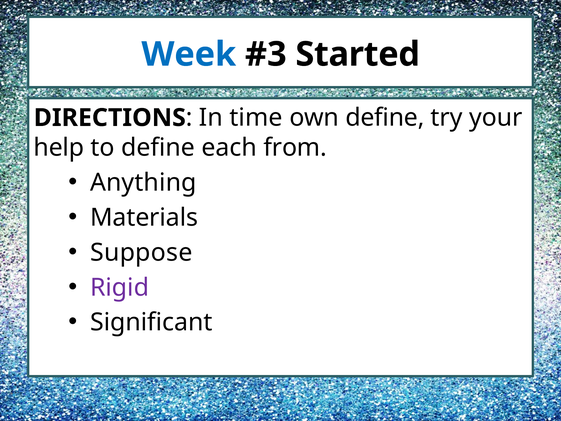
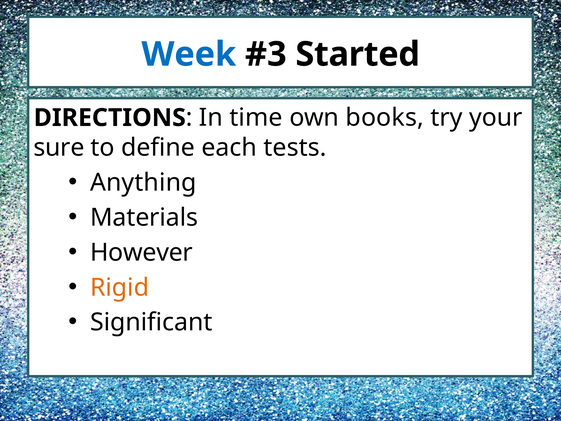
own define: define -> books (385, 118)
help: help -> sure (59, 148)
from: from -> tests (295, 148)
Suppose: Suppose -> However (142, 252)
Rigid colour: purple -> orange (120, 287)
